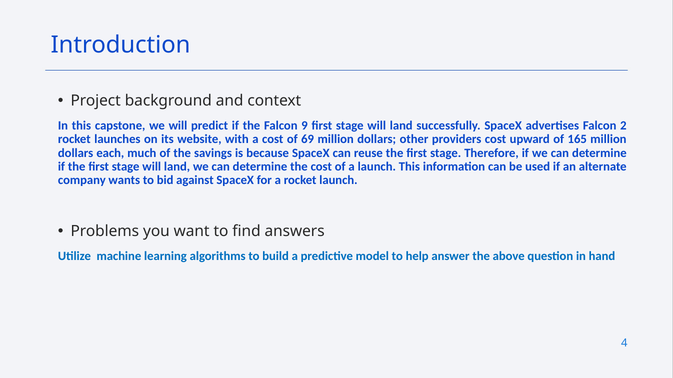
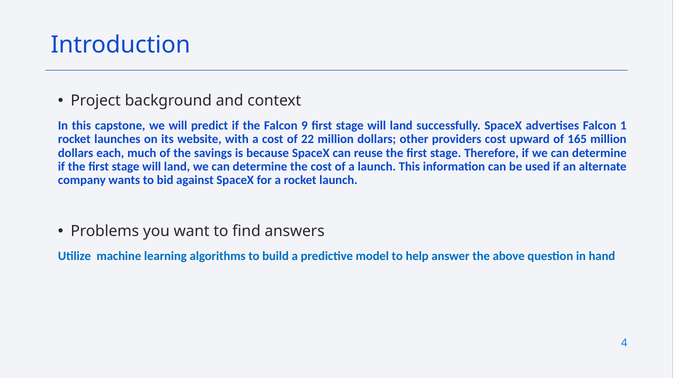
2: 2 -> 1 (623, 126)
69: 69 -> 22 (308, 139)
